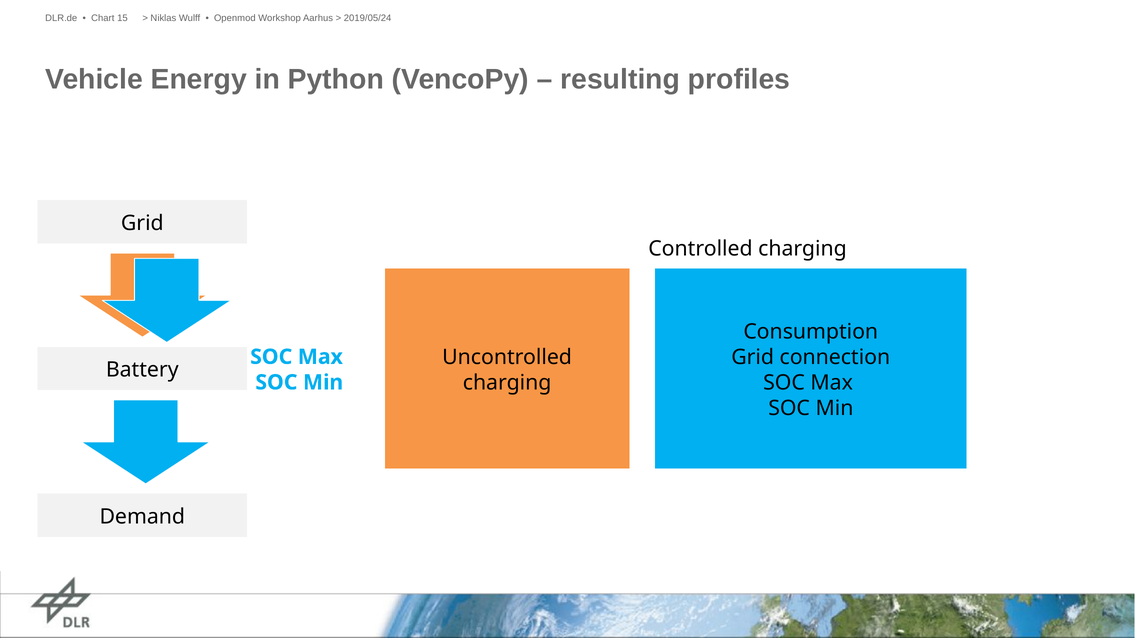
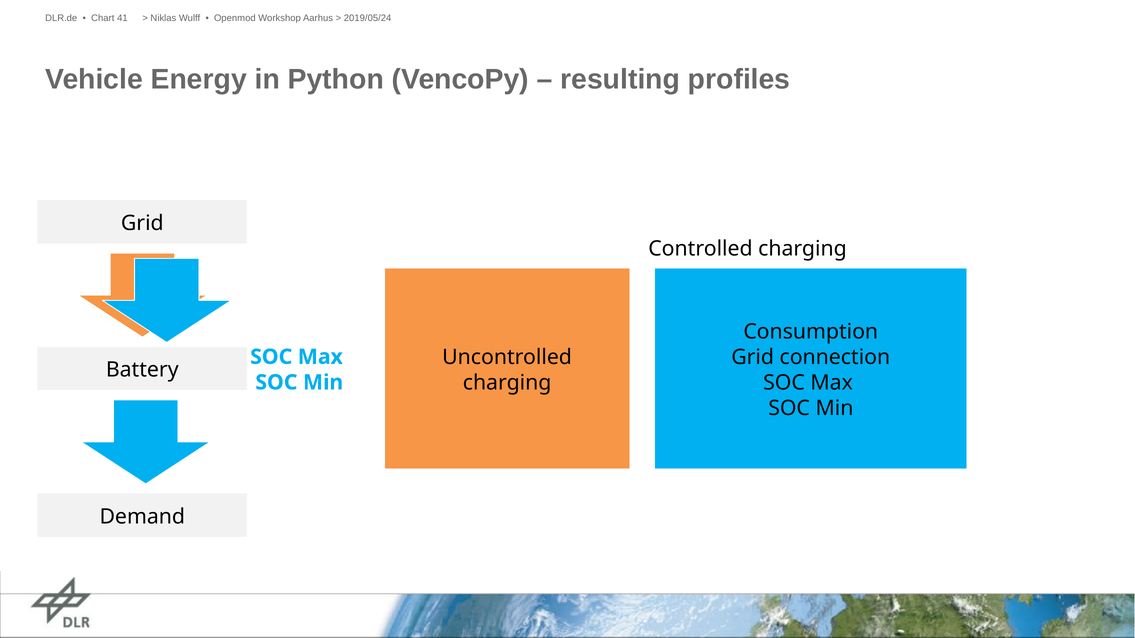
15: 15 -> 41 (122, 18)
